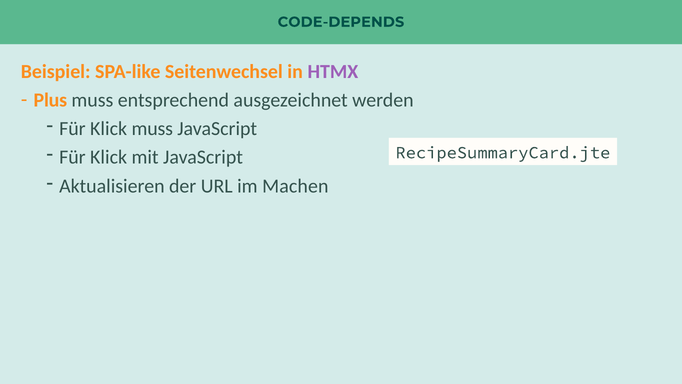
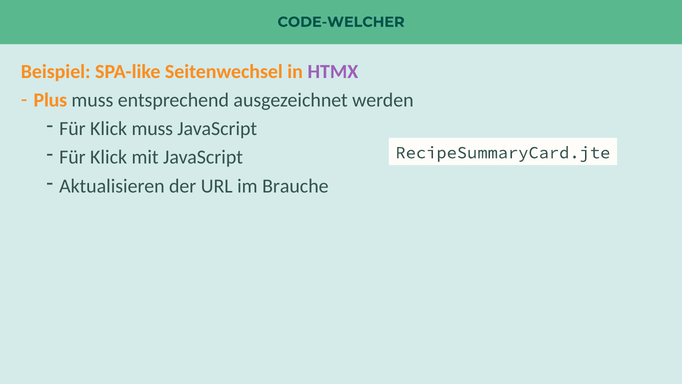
CODE-DEPENDS: CODE-DEPENDS -> CODE-WELCHER (341, 22)
Machen: Machen -> Brauche (295, 186)
